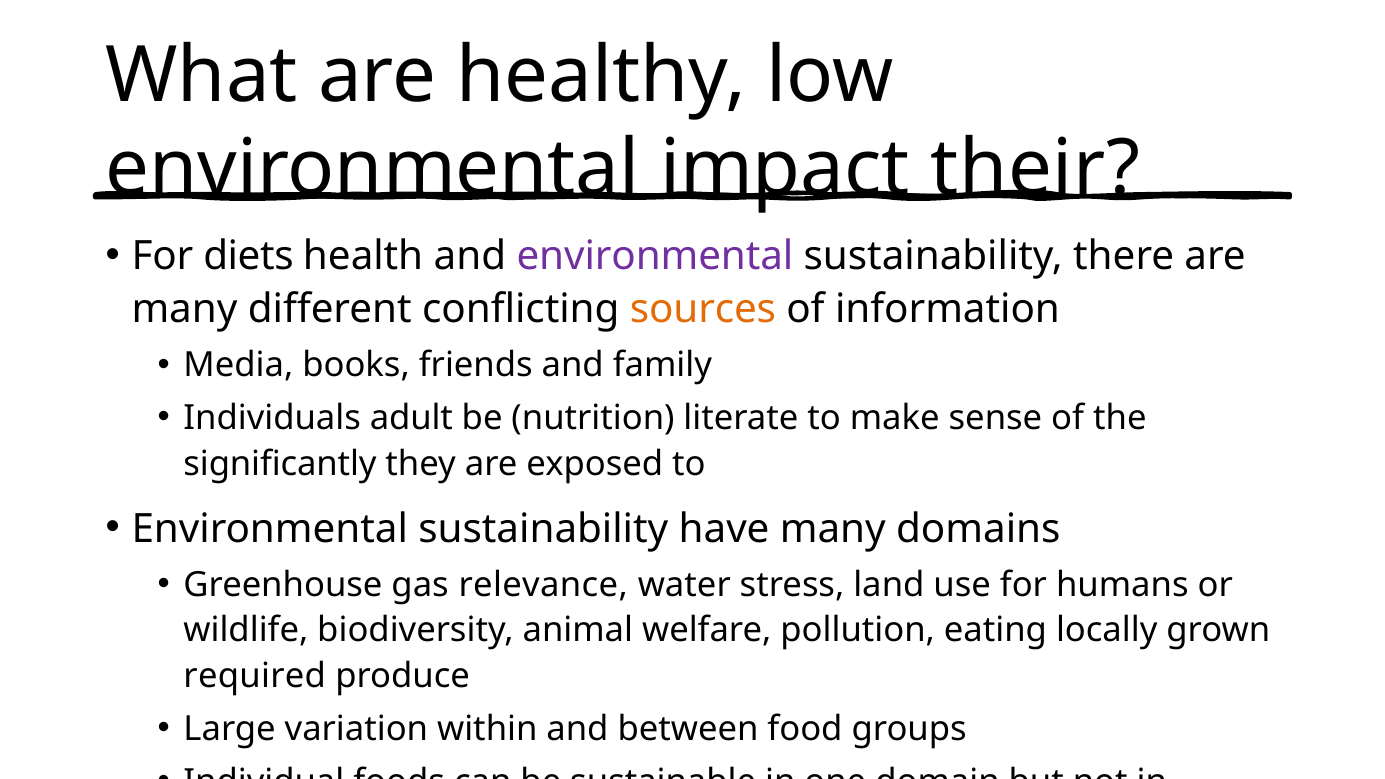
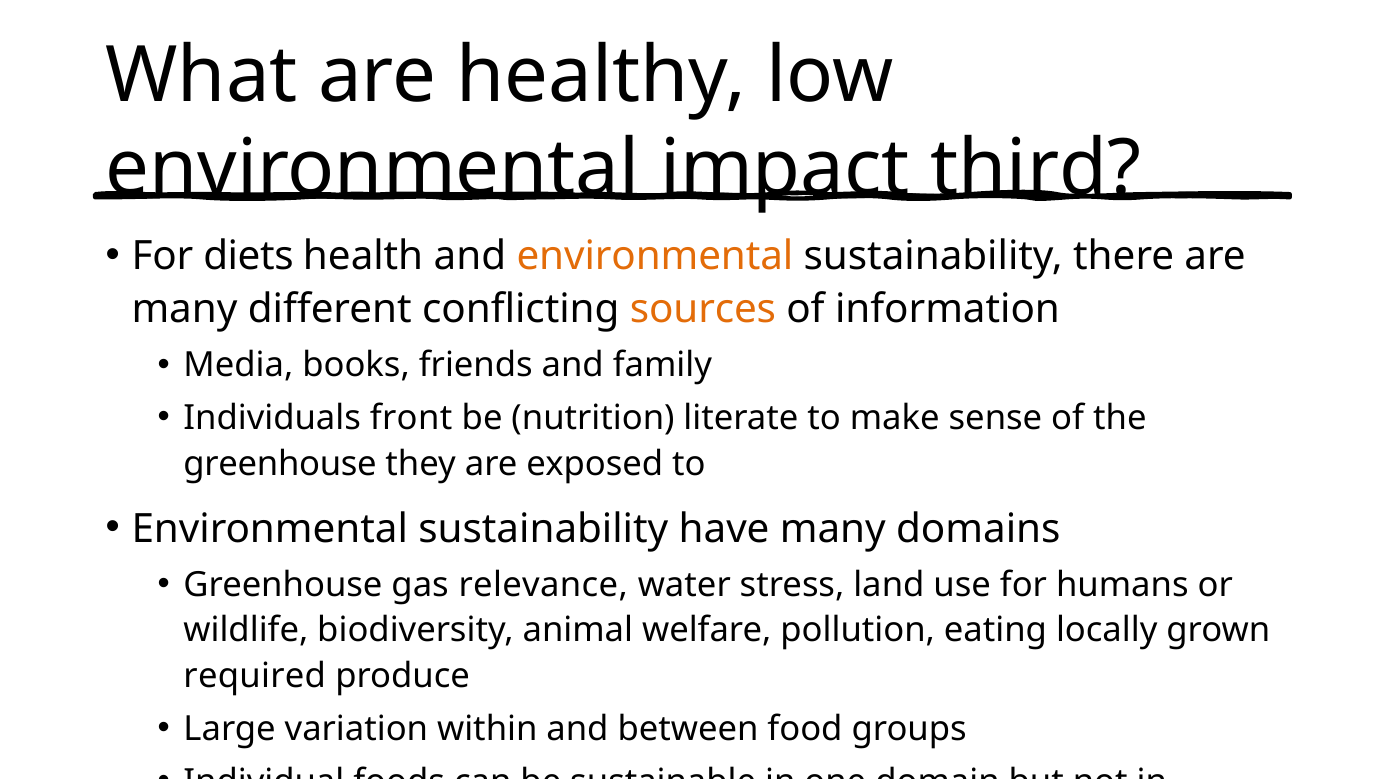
their: their -> third (1036, 169)
environmental colour: purple -> orange (655, 256)
adult: adult -> front (411, 418)
significantly: significantly -> greenhouse (280, 464)
